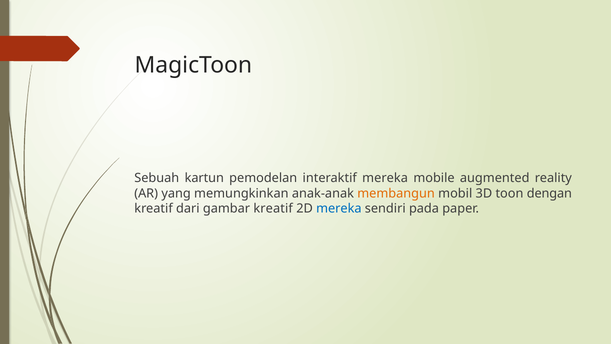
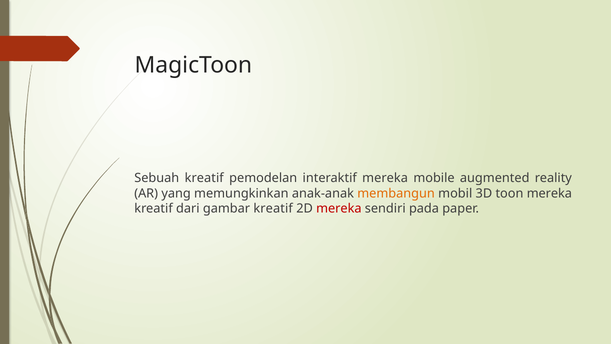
Sebuah kartun: kartun -> kreatif (204, 178)
toon dengan: dengan -> mereka (549, 193)
mereka colour: blue -> red (339, 208)
